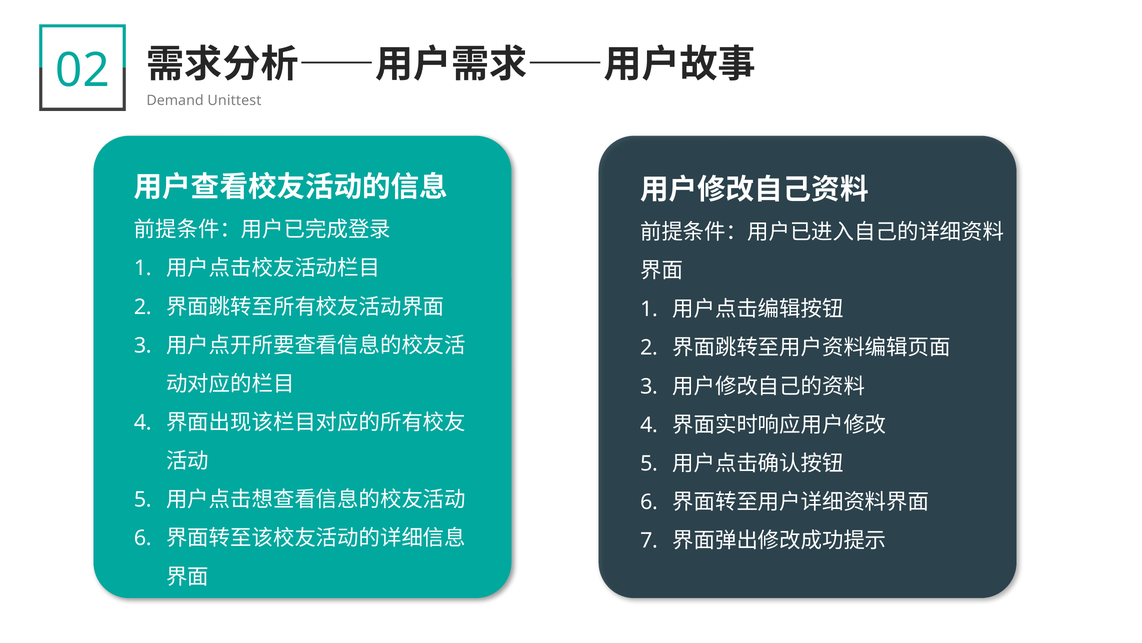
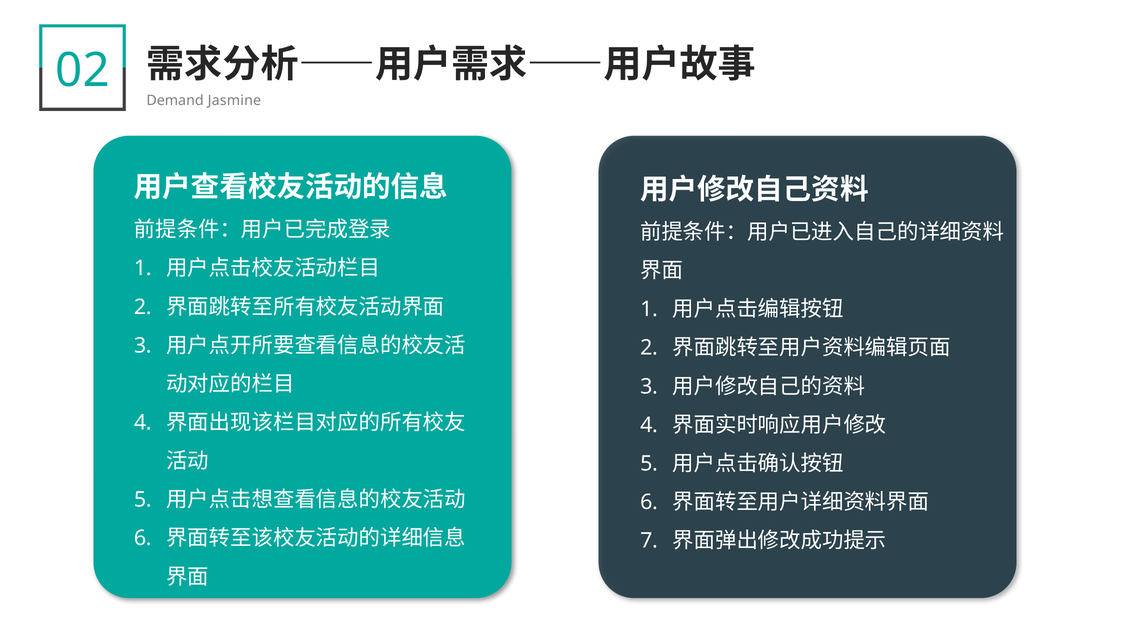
Unittest: Unittest -> Jasmine (234, 100)
